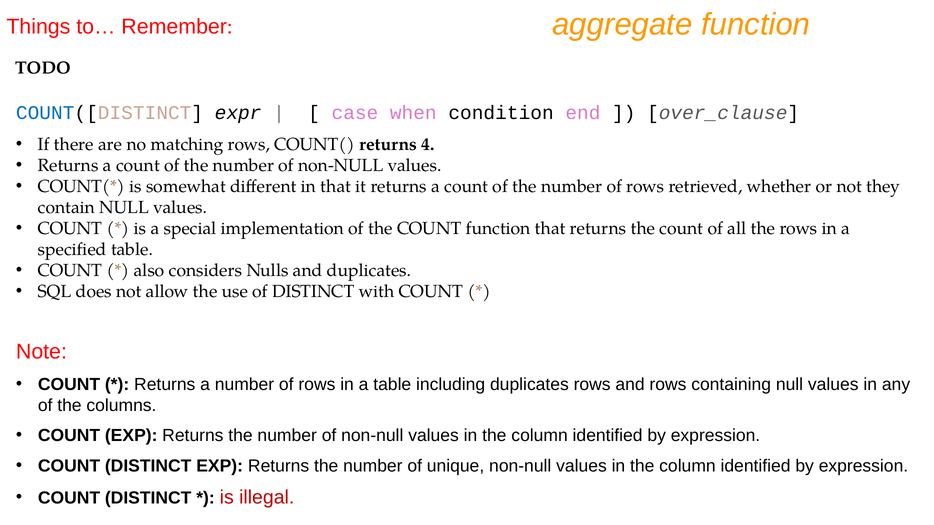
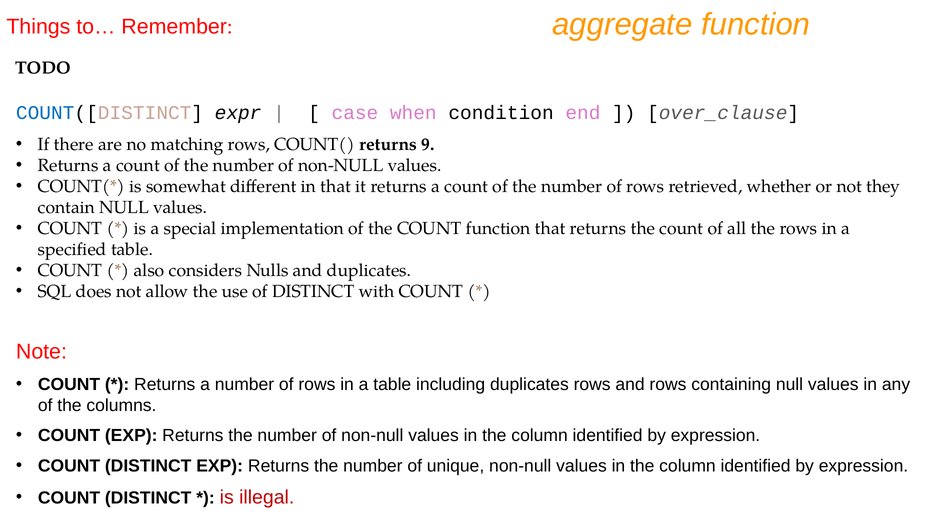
4: 4 -> 9 (428, 144)
